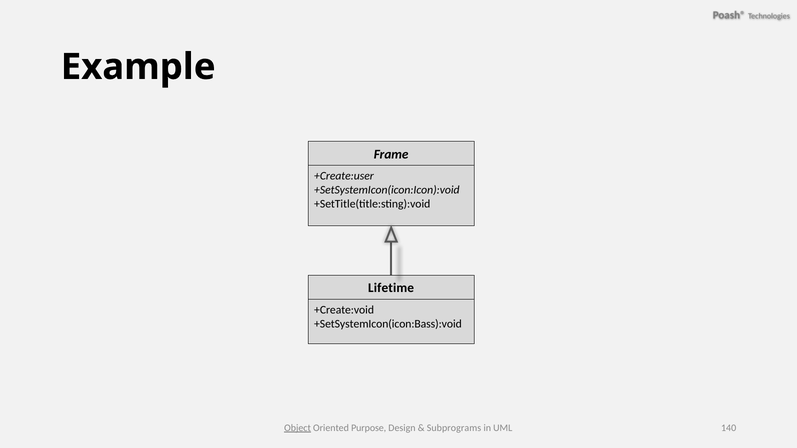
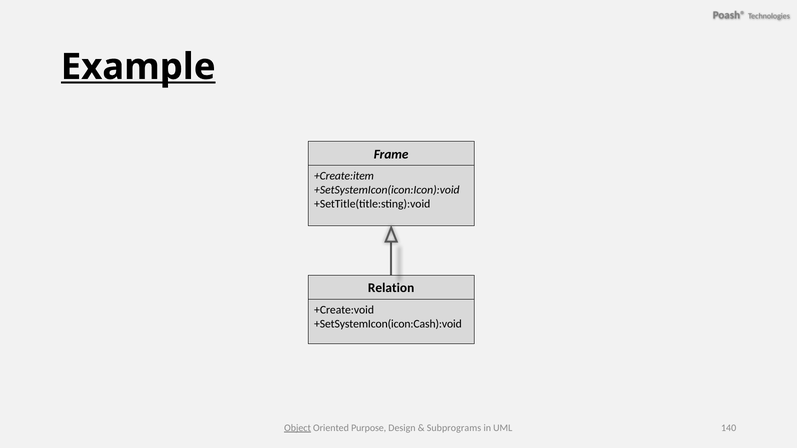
Example underline: none -> present (138, 67)
+Create:user: +Create:user -> +Create:item (344, 176)
Lifetime: Lifetime -> Relation (391, 288)
+SetSystemIcon(icon:Bass):void: +SetSystemIcon(icon:Bass):void -> +SetSystemIcon(icon:Cash):void (388, 324)
